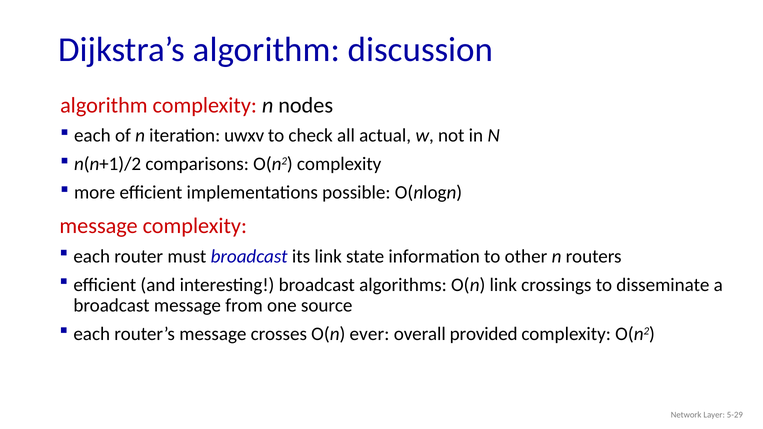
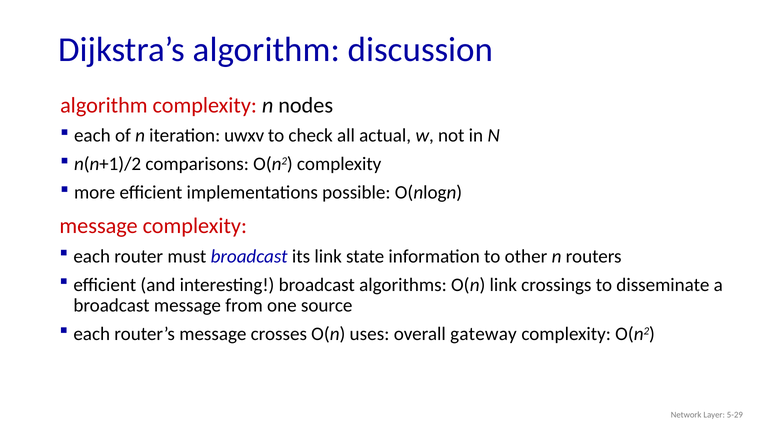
ever: ever -> uses (370, 334)
provided: provided -> gateway (483, 334)
